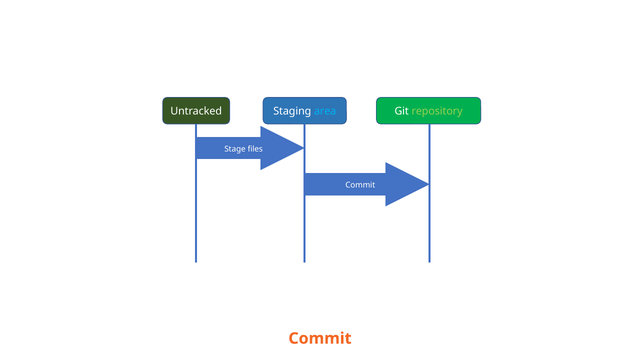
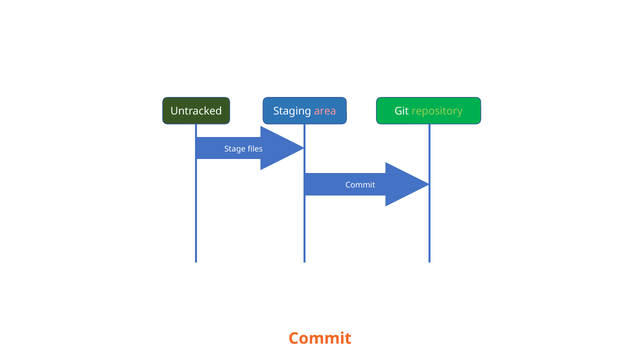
area colour: light blue -> pink (325, 111)
